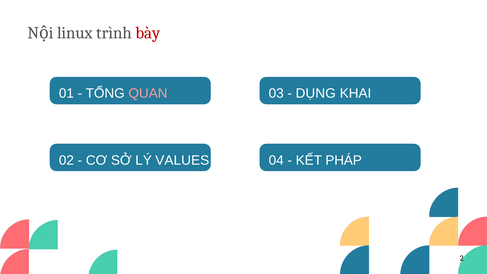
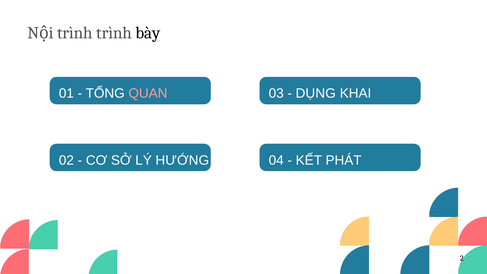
linux: linux -> trình (75, 33)
bày colour: red -> black (148, 33)
VALUES: VALUES -> HƯỚNG (182, 160)
PHÁP: PHÁP -> PHÁT (344, 160)
